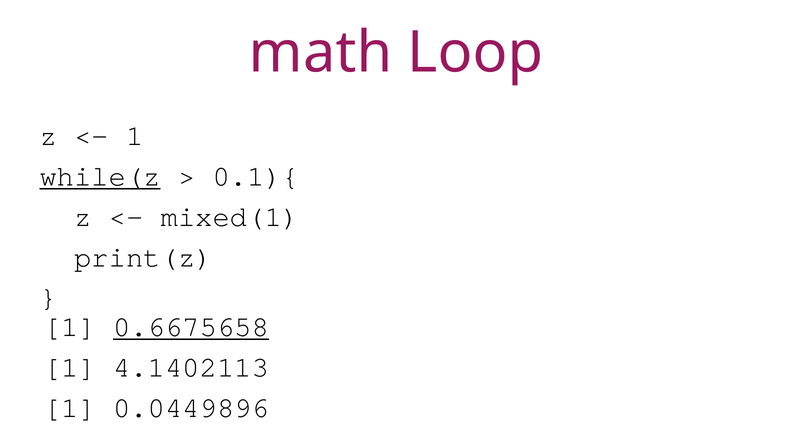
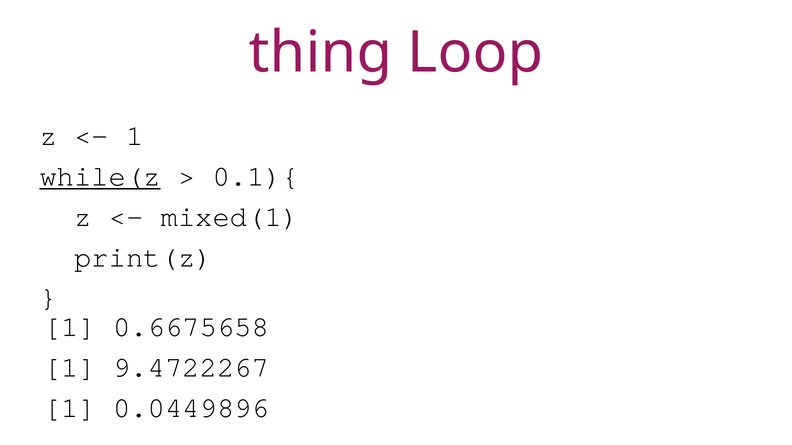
math: math -> thing (321, 53)
0.6675658 underline: present -> none (191, 327)
4.1402113: 4.1402113 -> 9.4722267 (191, 368)
